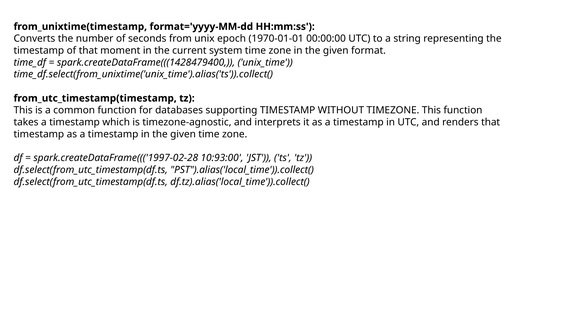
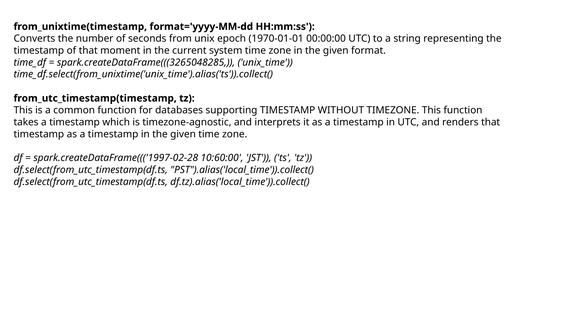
spark.createDataFrame(((1428479400: spark.createDataFrame(((1428479400 -> spark.createDataFrame(((3265048285 (146, 62)
10:93:00: 10:93:00 -> 10:60:00 (222, 158)
